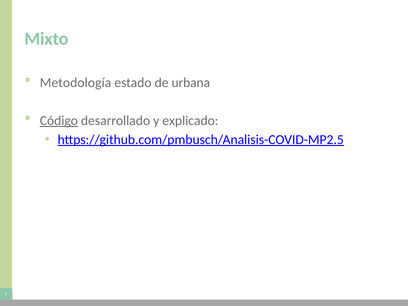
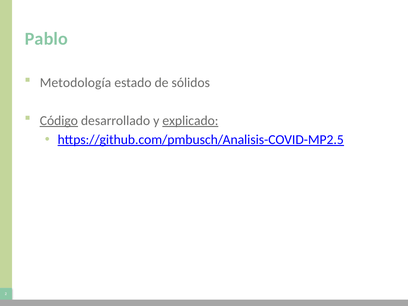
Mixto: Mixto -> Pablo (46, 39)
urbana: urbana -> sólidos (191, 83)
explicado underline: none -> present (190, 121)
